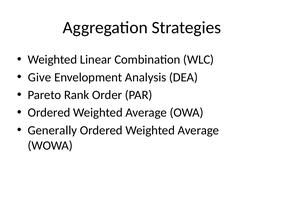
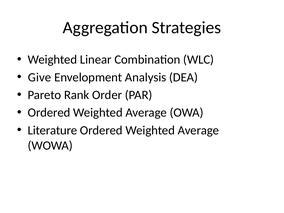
Generally: Generally -> Literature (52, 130)
